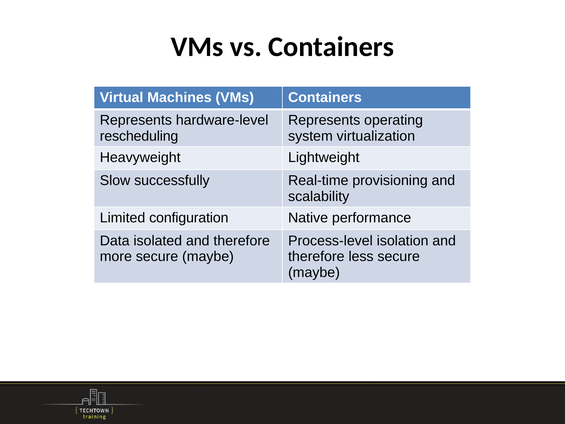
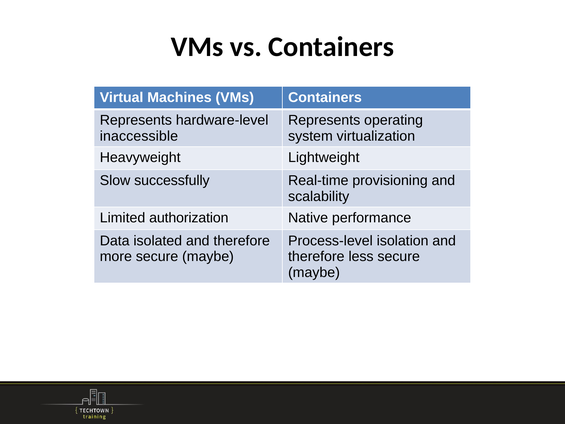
rescheduling: rescheduling -> inaccessible (139, 136)
configuration: configuration -> authorization (189, 218)
